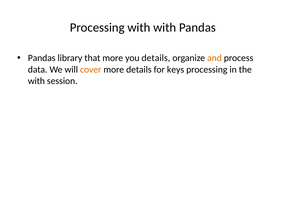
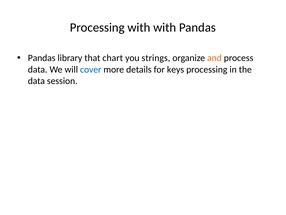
that more: more -> chart (113, 58)
you details: details -> strings (156, 58)
cover colour: orange -> blue (91, 69)
with: with -> data (36, 81)
